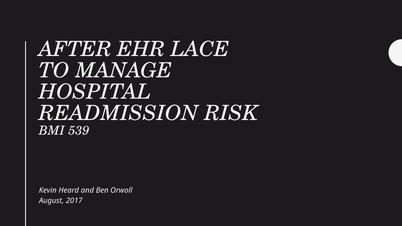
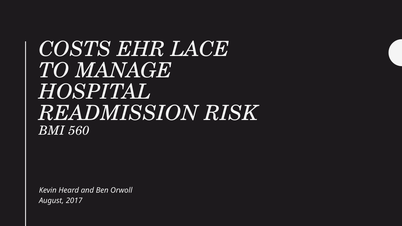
AFTER: AFTER -> COSTS (75, 49)
539: 539 -> 560 (79, 131)
